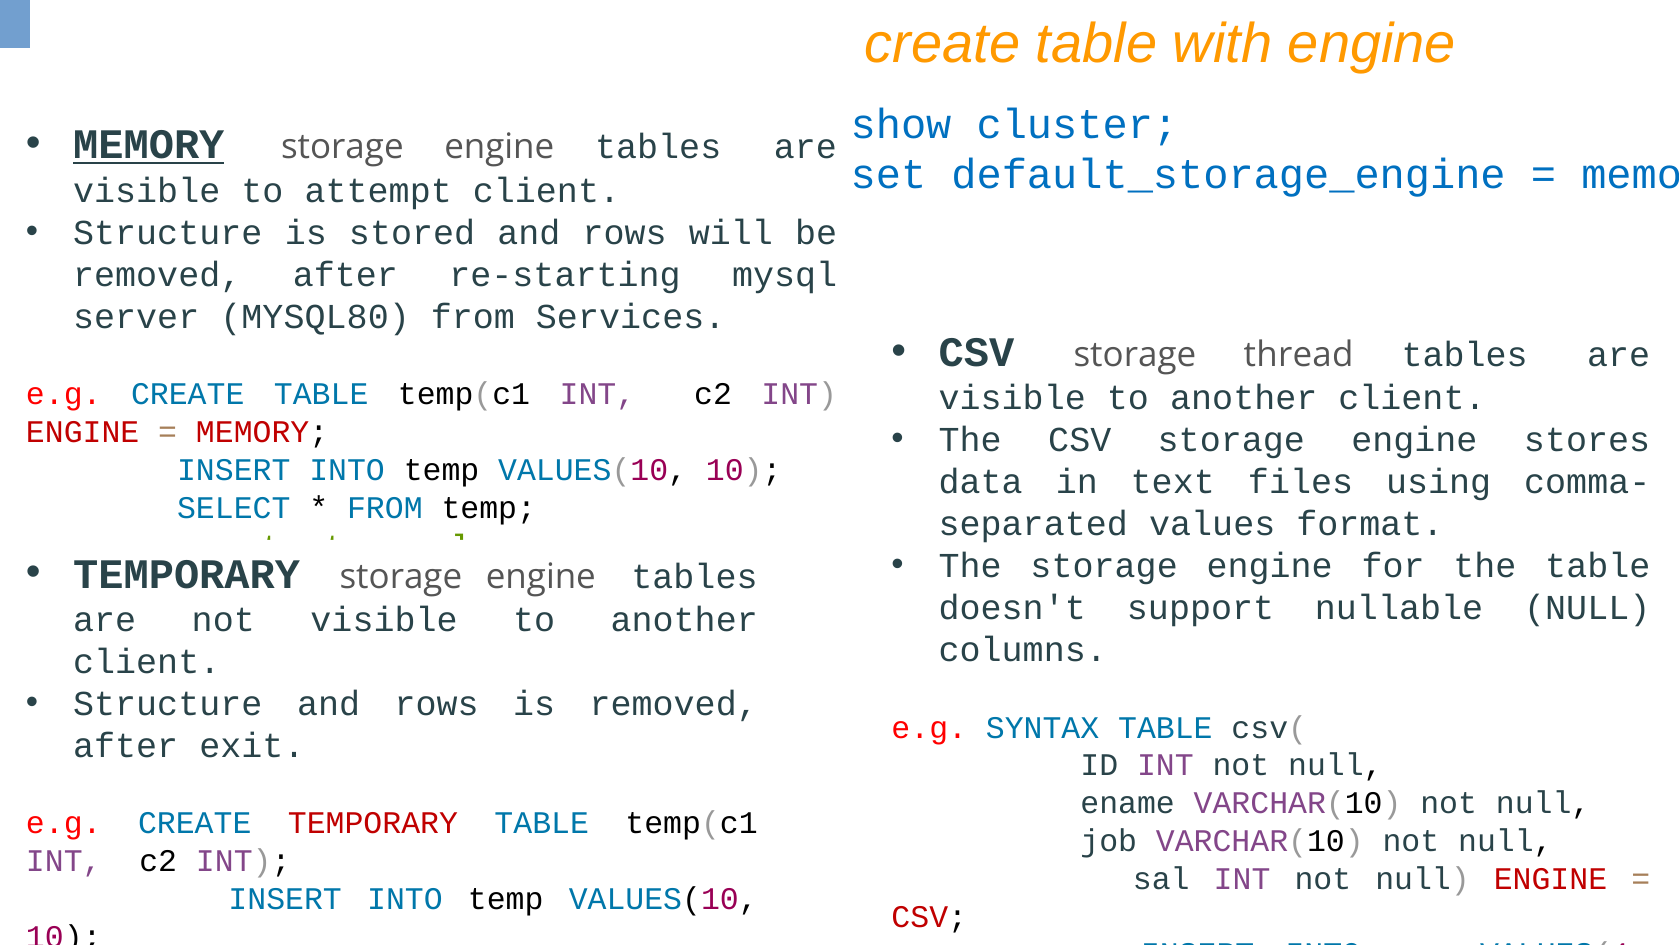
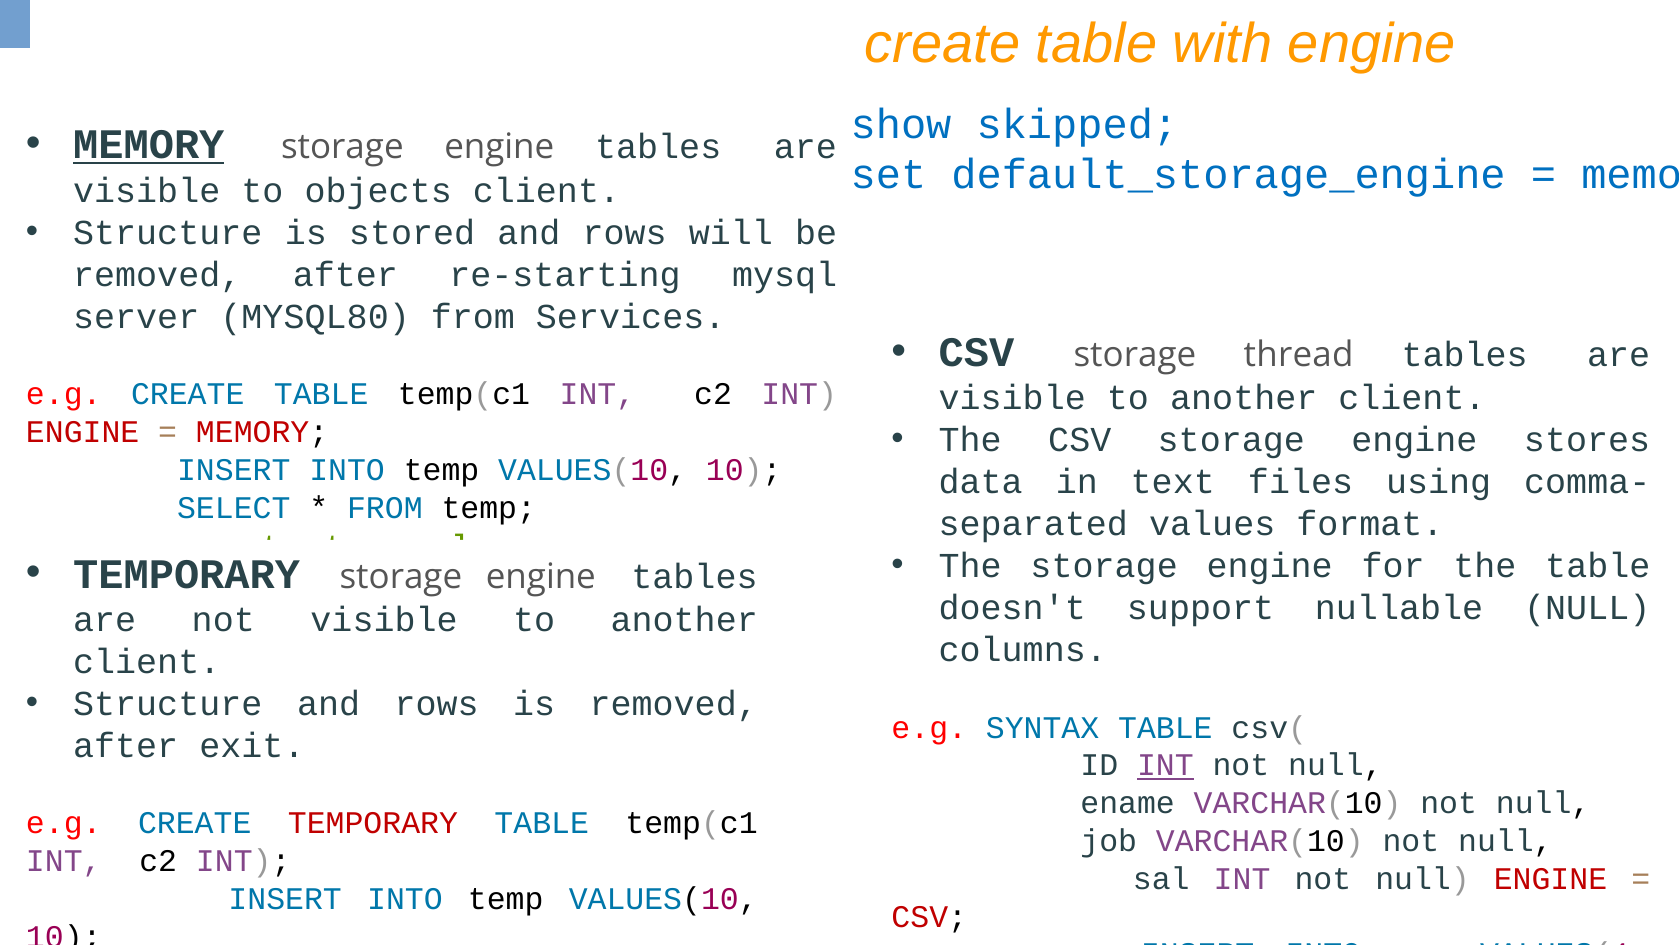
cluster: cluster -> skipped (1077, 124)
attempt: attempt -> objects (378, 191)
INT underline: none -> present (1165, 765)
